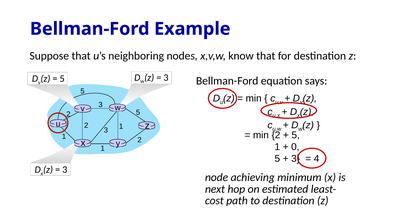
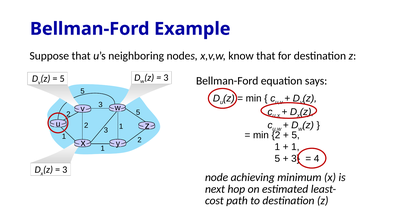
0: 0 -> 1 (295, 147)
